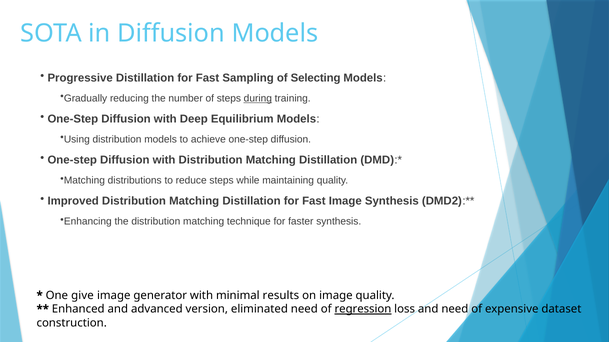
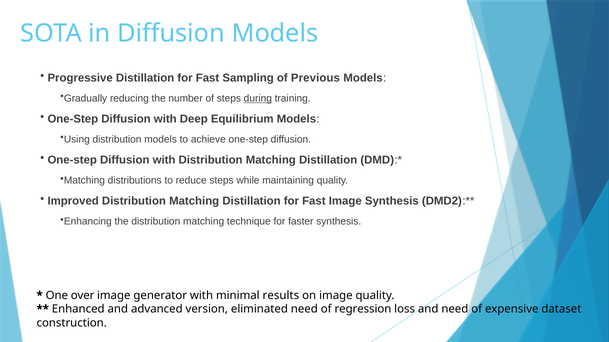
Selecting: Selecting -> Previous (315, 78)
give: give -> over (83, 296)
regression underline: present -> none (363, 310)
